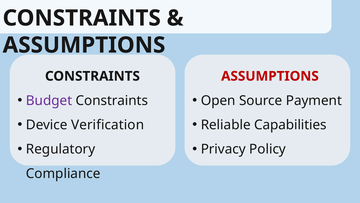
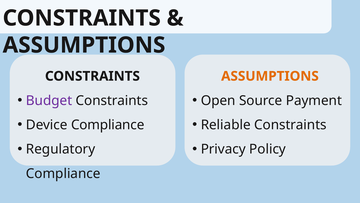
ASSUMPTIONS colour: red -> orange (270, 76)
Device Verification: Verification -> Compliance (108, 125)
Reliable Capabilities: Capabilities -> Constraints (290, 125)
